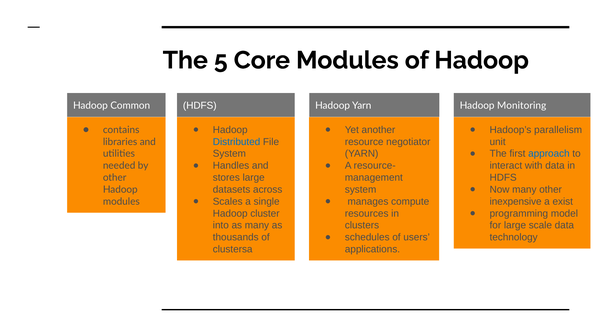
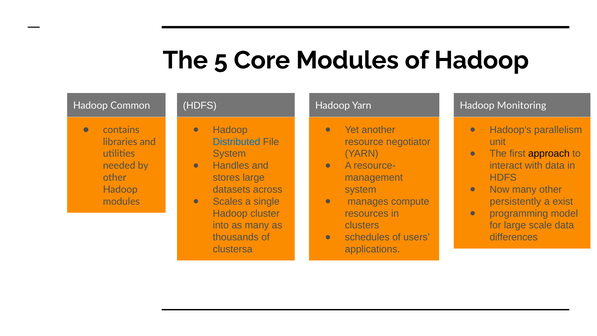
approach colour: blue -> black (549, 154)
inexpensive: inexpensive -> persistently (516, 201)
technology: technology -> differences (514, 237)
